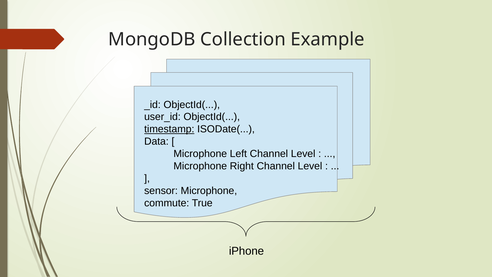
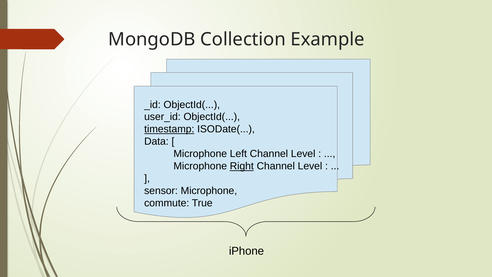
Right underline: none -> present (242, 166)
